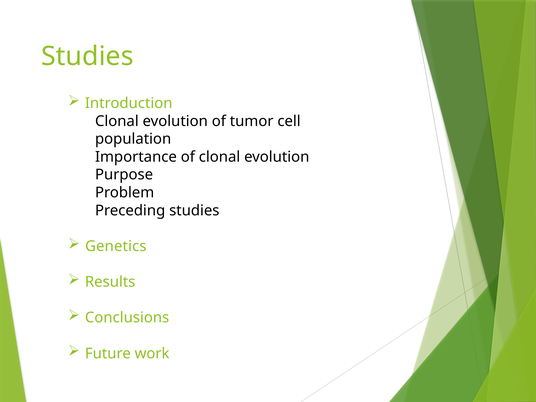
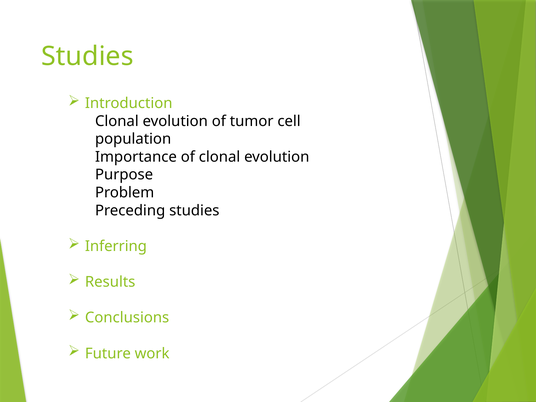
Genetics: Genetics -> Inferring (116, 246)
